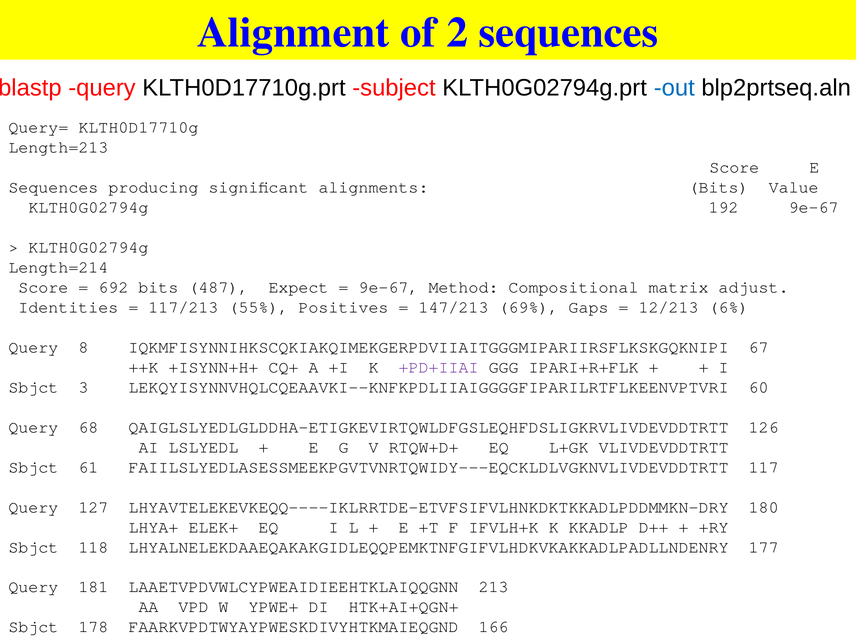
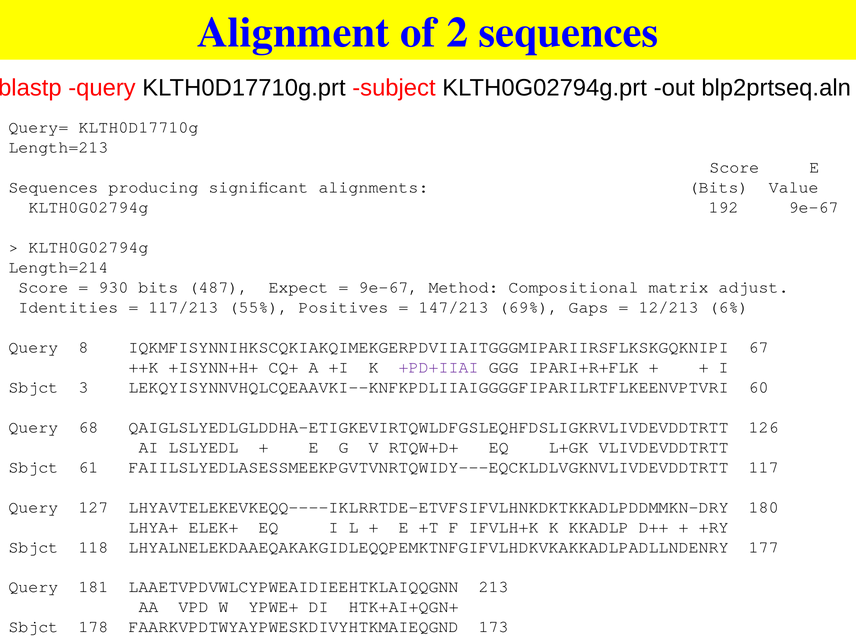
out colour: blue -> black (674, 88)
692: 692 -> 930 (113, 287)
166: 166 -> 173 (494, 627)
